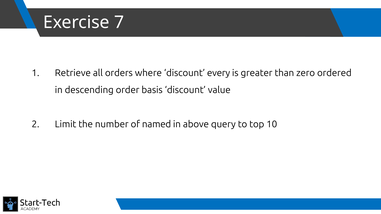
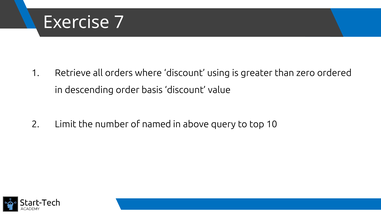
every: every -> using (219, 73)
